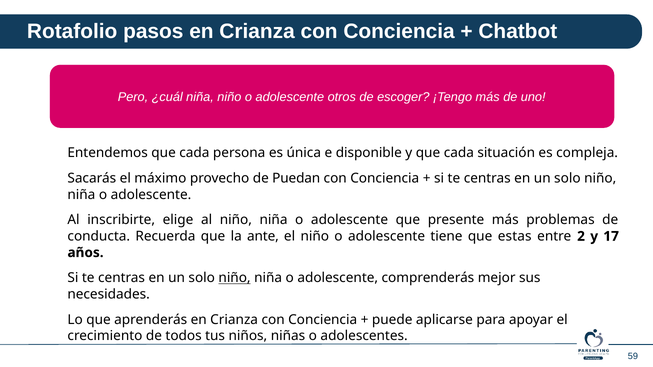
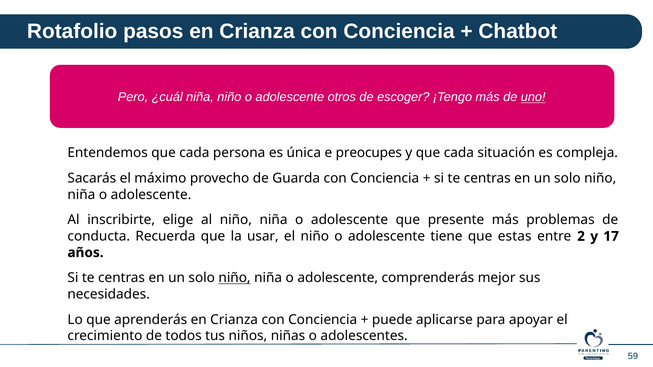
uno underline: none -> present (533, 97)
disponible: disponible -> preocupes (369, 153)
Puedan: Puedan -> Guarda (296, 178)
ante: ante -> usar (263, 236)
